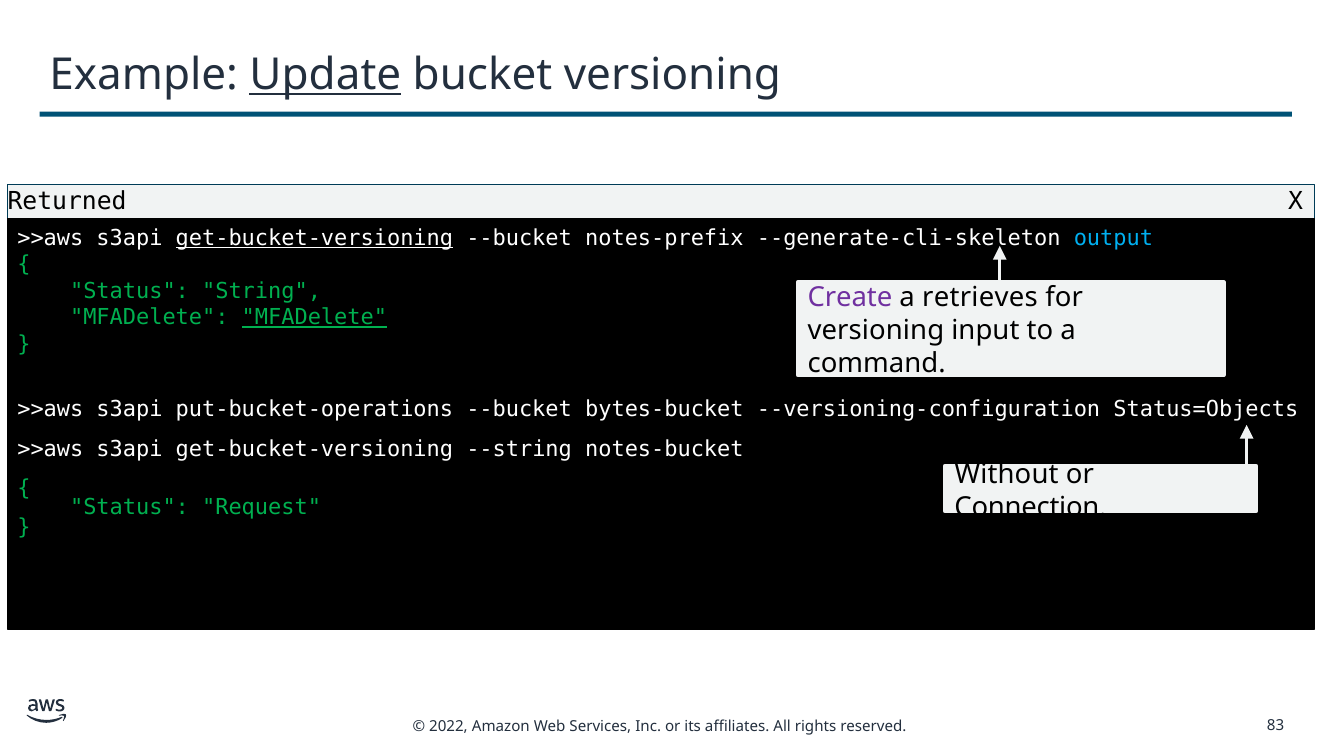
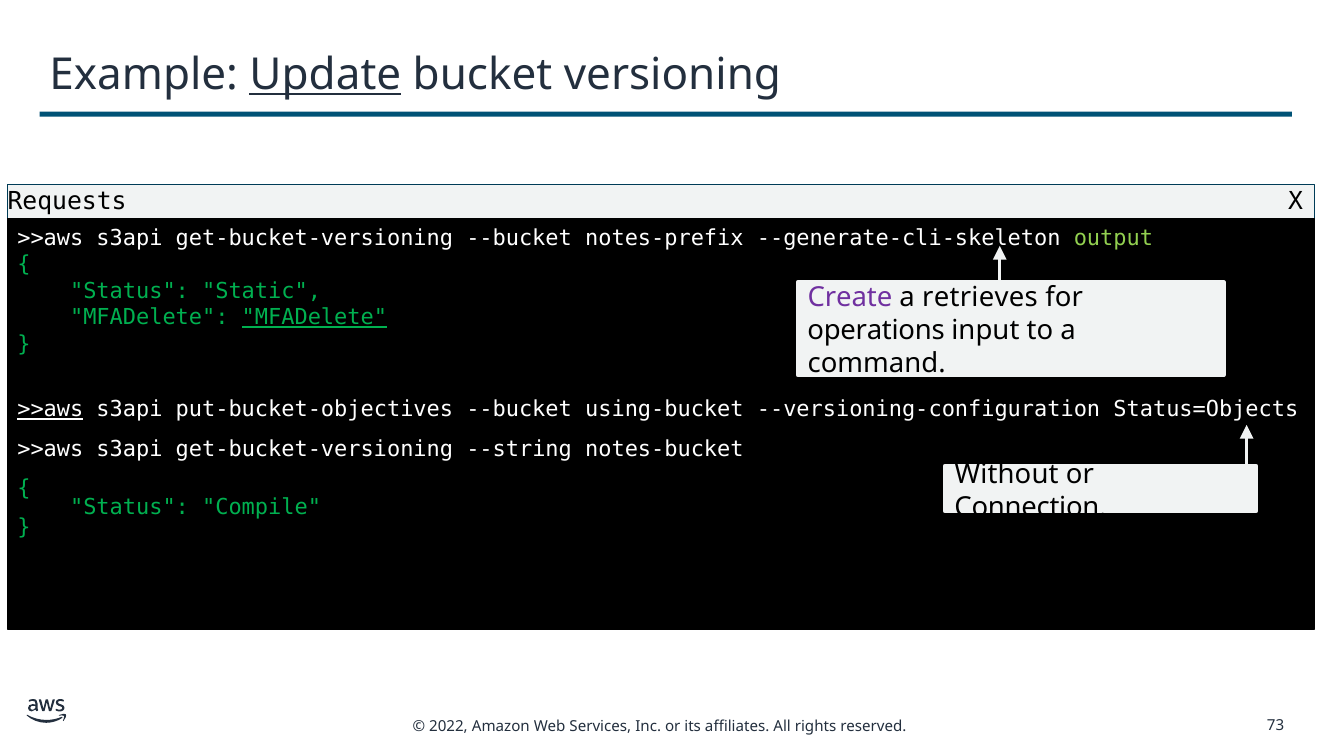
Returned: Returned -> Requests (67, 201)
get-bucket-versioning underline: present -> none (314, 238)
output colour: light blue -> light green (1113, 238)
String: String -> Static (262, 291)
versioning: versioning -> operations (876, 330)
>>aws underline: none -> present (50, 409)
put-bucket-operations: put-bucket-operations -> put-bucket-objectives (314, 409)
bytes-bucket: bytes-bucket -> using-bucket (664, 409)
Request: Request -> Compile (262, 507)
83: 83 -> 73 (1276, 725)
